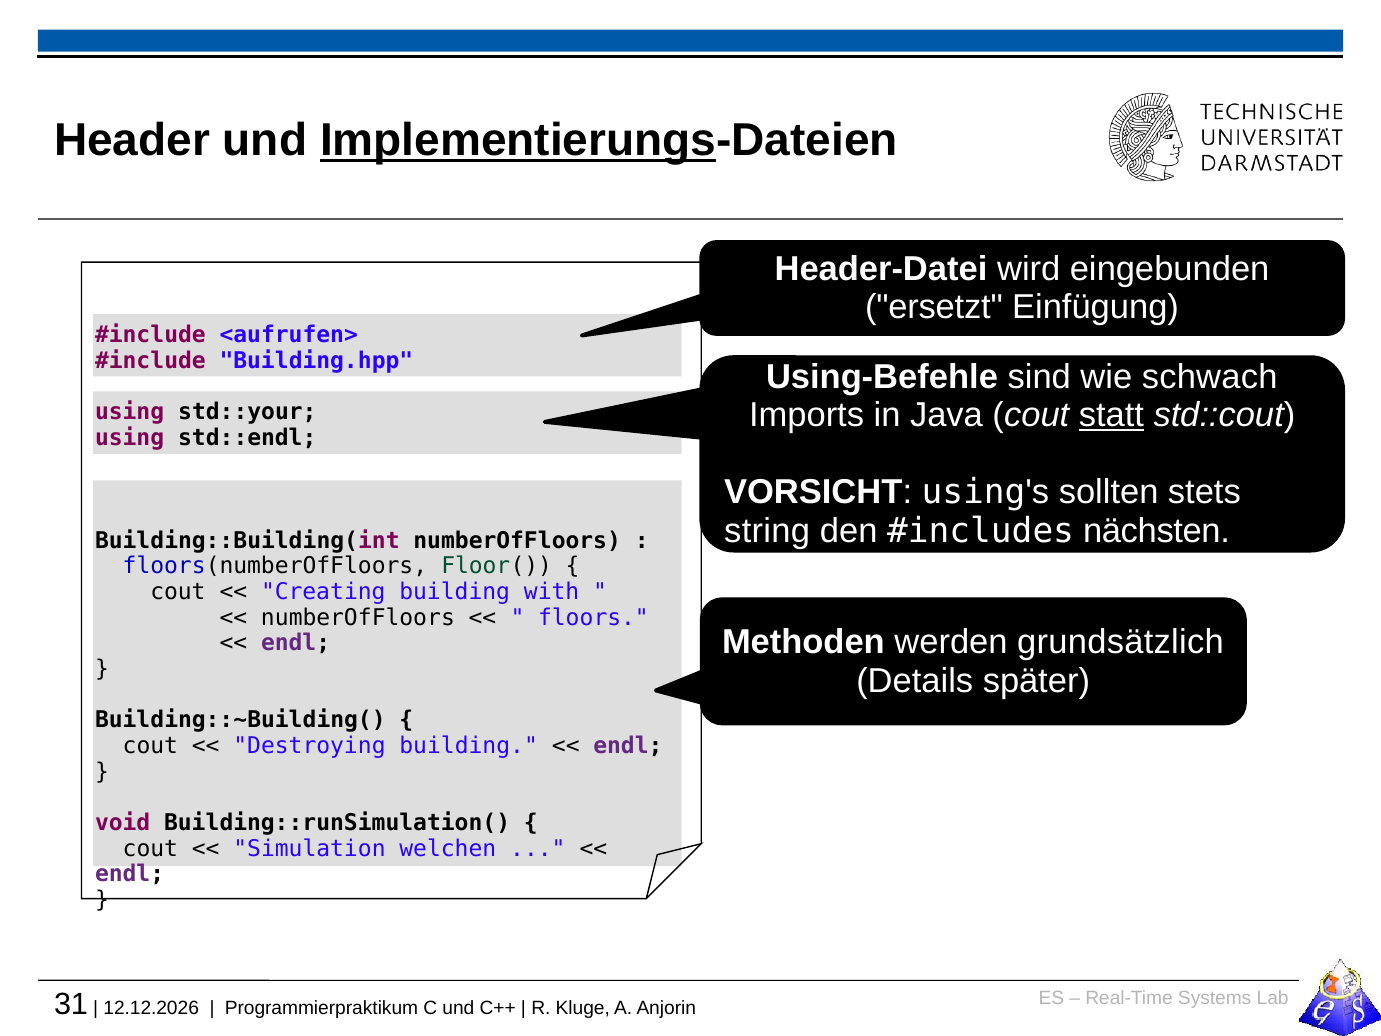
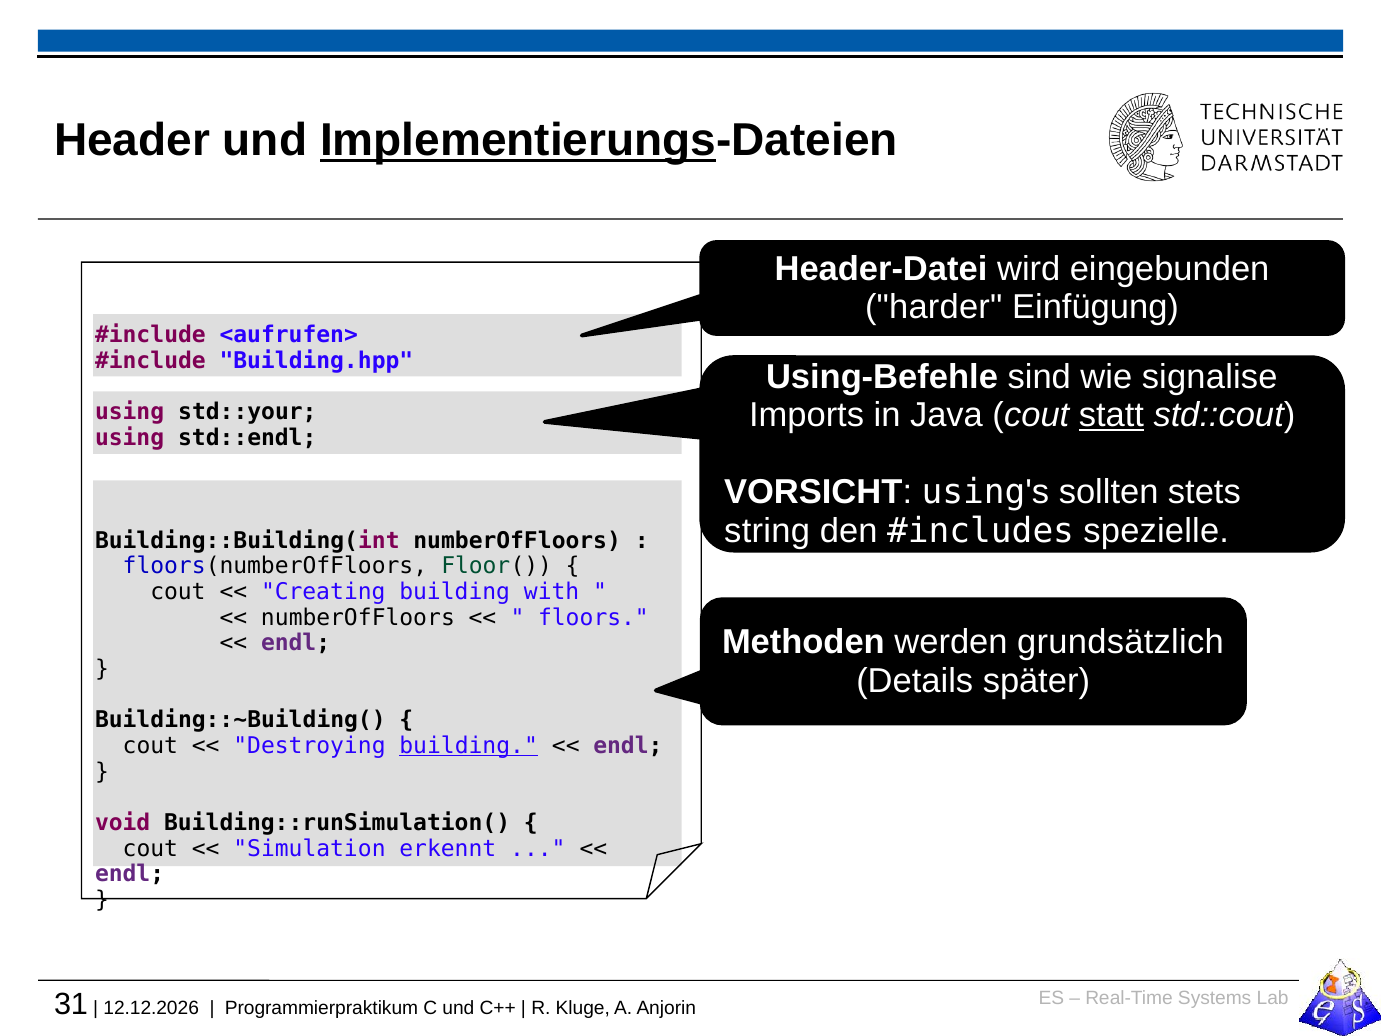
ersetzt: ersetzt -> harder (934, 307)
schwach: schwach -> signalise (1210, 377)
nächsten: nächsten -> spezielle (1156, 531)
building underline: none -> present (469, 746)
welchen: welchen -> erkennt (448, 848)
